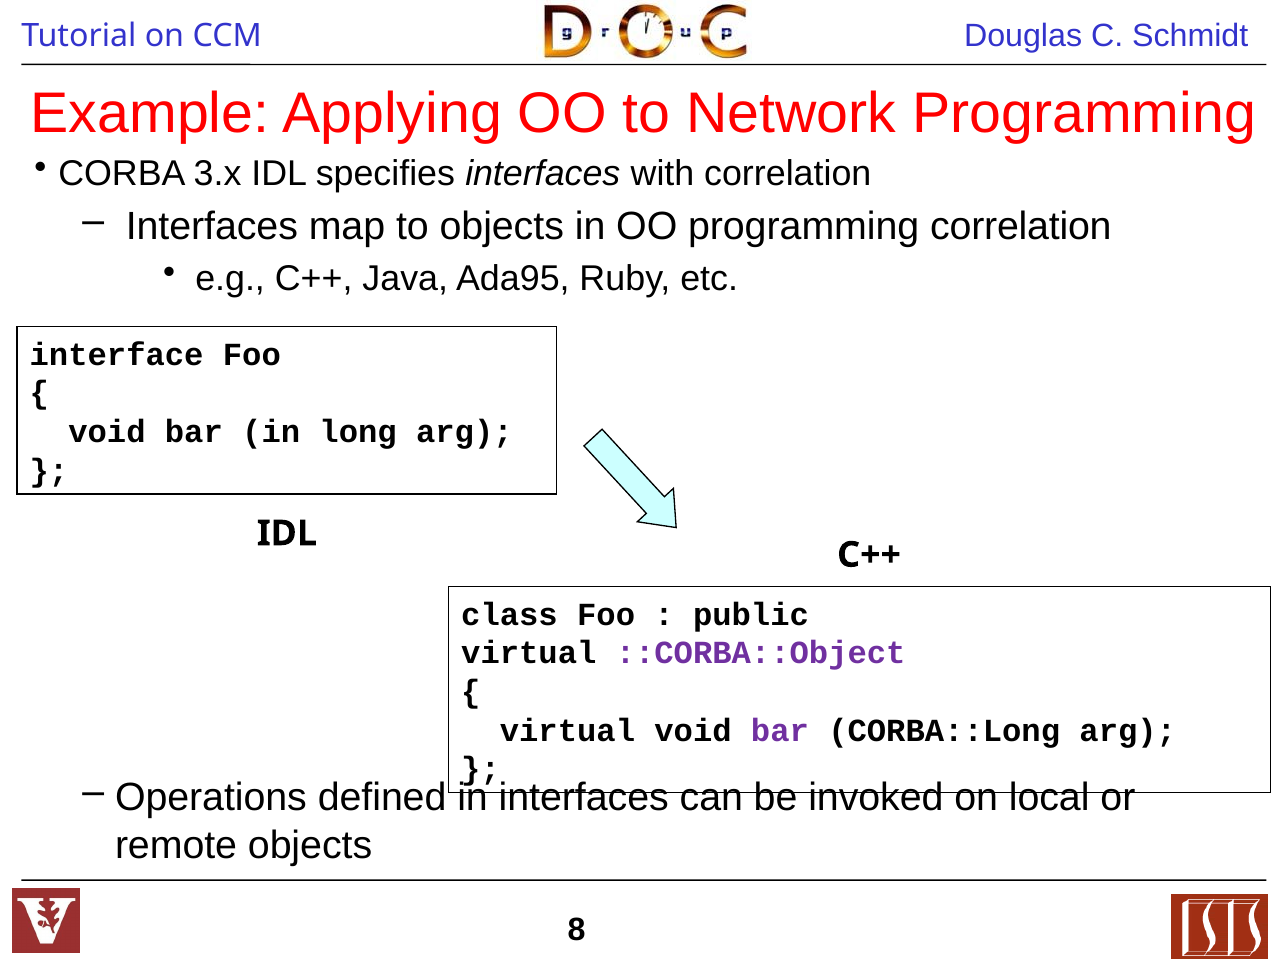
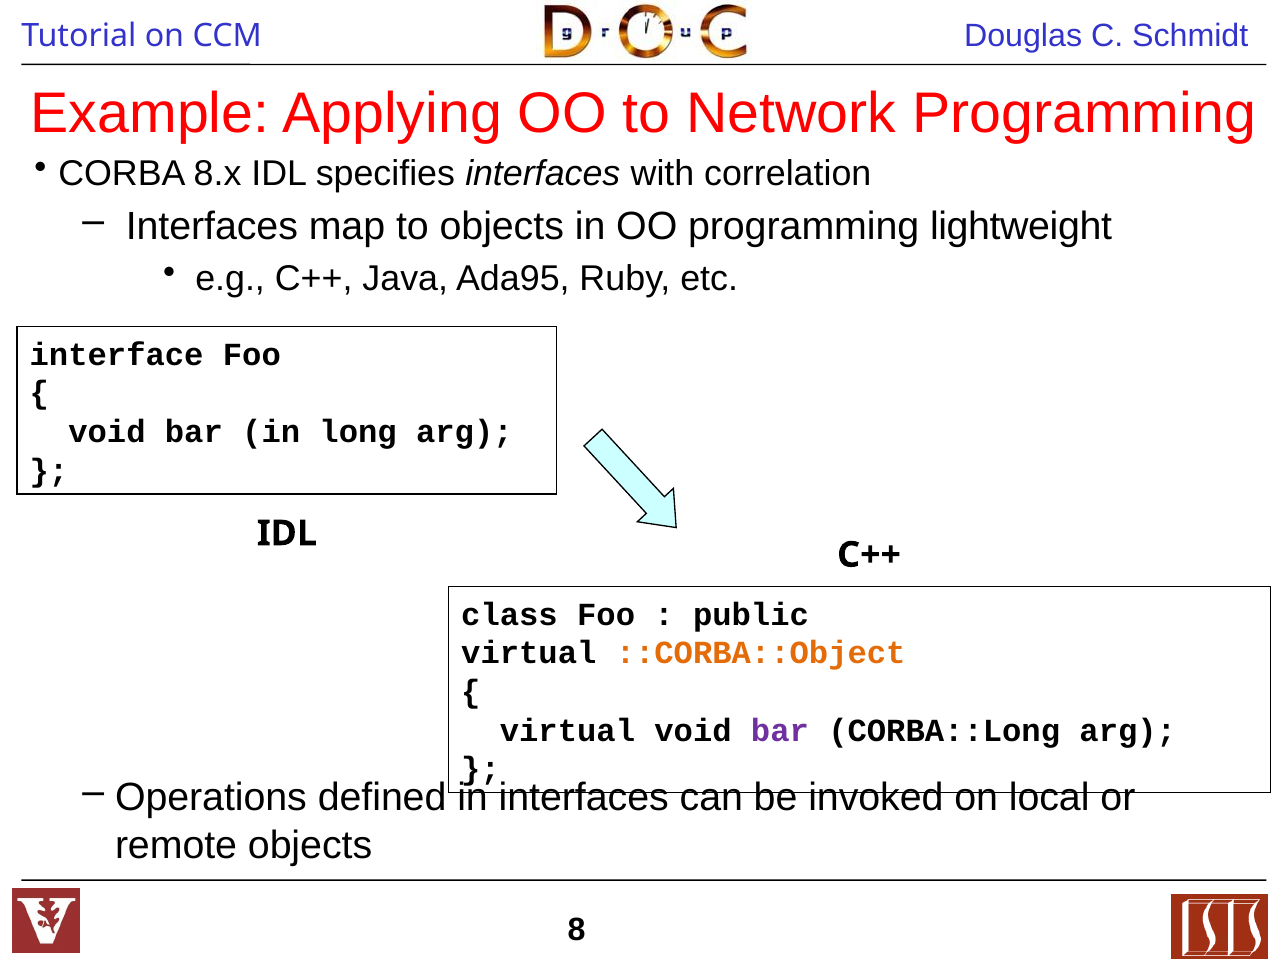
3.x: 3.x -> 8.x (218, 174)
programming correlation: correlation -> lightweight (1021, 227)
::CORBA::Object colour: purple -> orange (761, 653)
